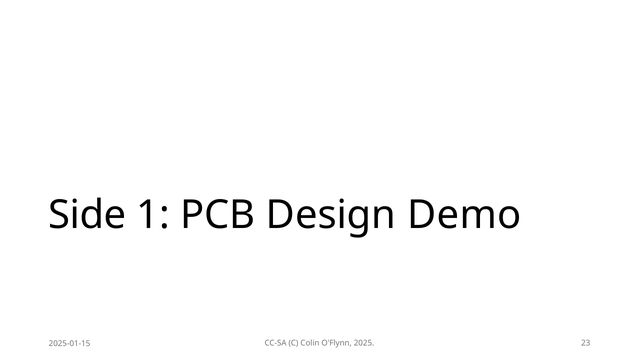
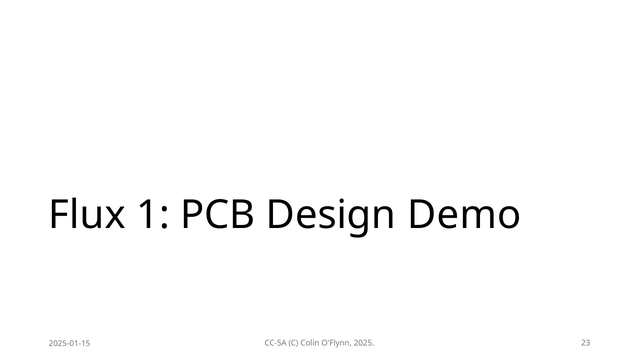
Side: Side -> Flux (87, 215)
